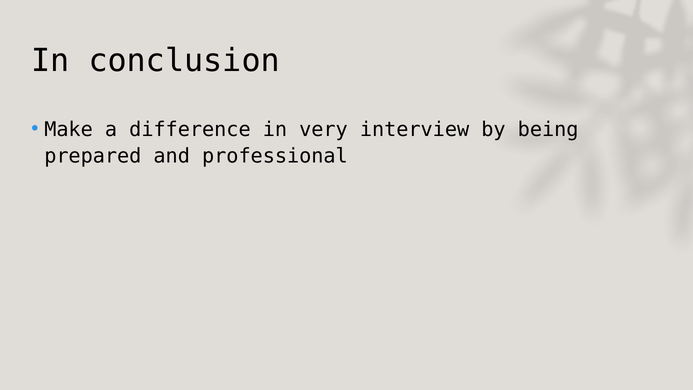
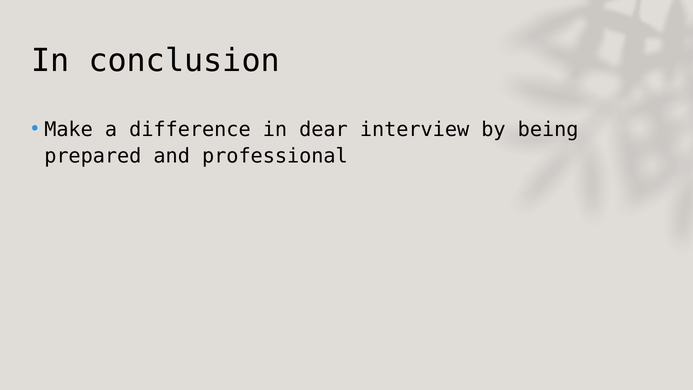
very: very -> dear (323, 129)
